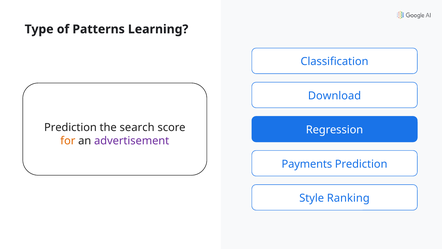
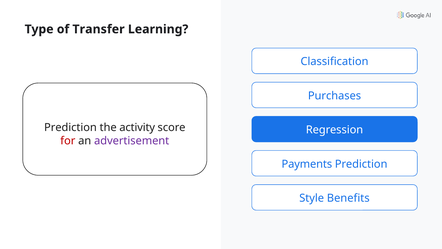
Patterns: Patterns -> Transfer (99, 29)
Download: Download -> Purchases (335, 96)
search: search -> activity (137, 127)
for colour: orange -> red (68, 141)
Ranking: Ranking -> Benefits (348, 198)
